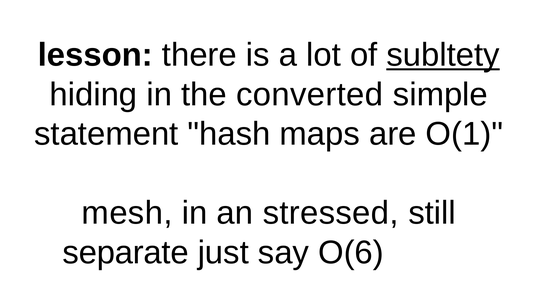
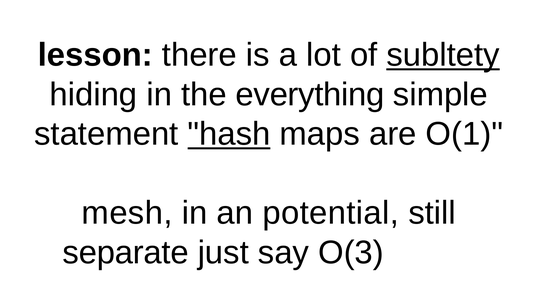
converted: converted -> everything (310, 94)
hash underline: none -> present (229, 134)
stressed: stressed -> potential (331, 213)
O(6: O(6 -> O(3 (351, 252)
